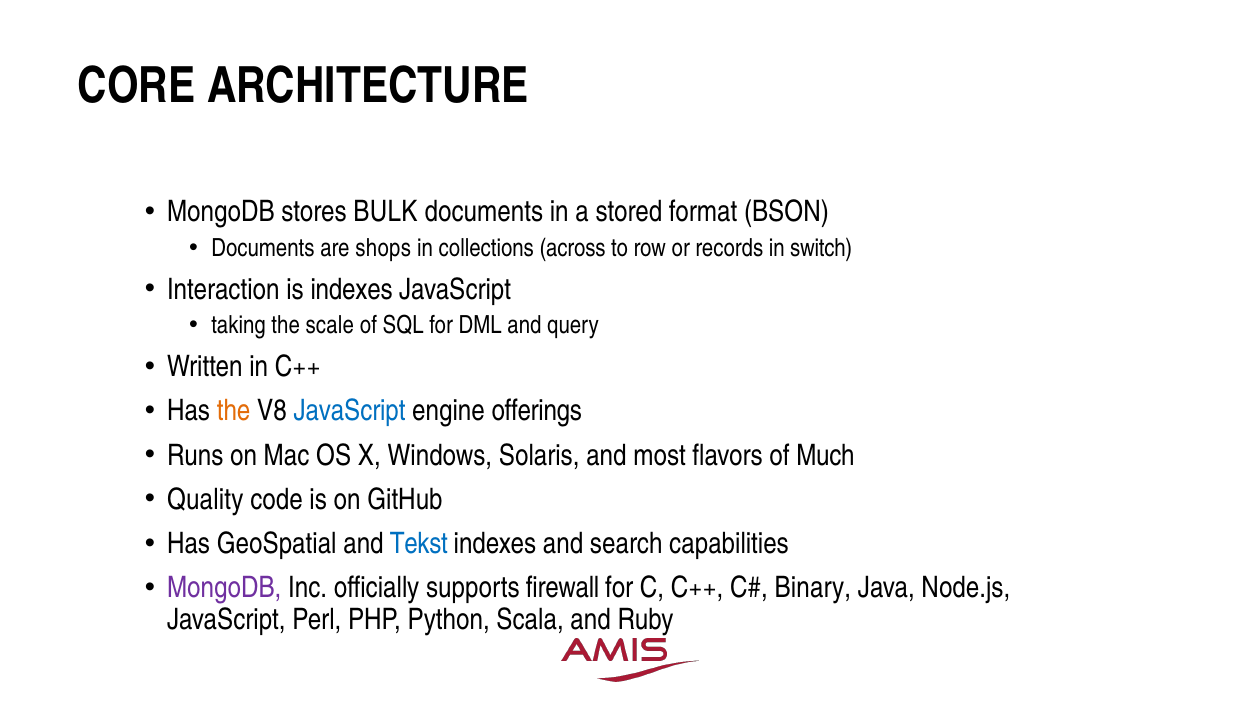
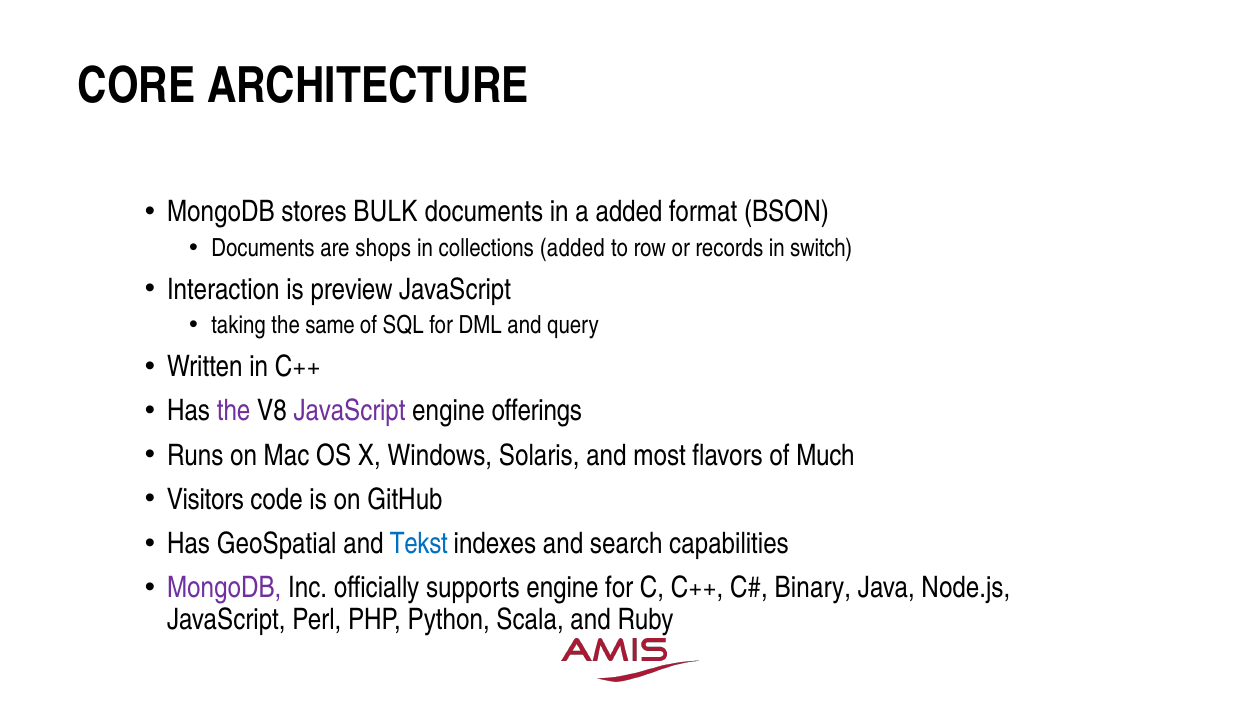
a stored: stored -> added (629, 212)
collections across: across -> added (572, 248)
is indexes: indexes -> preview (352, 289)
scale: scale -> same (330, 325)
the colour: orange -> purple (234, 411)
JavaScript colour: blue -> purple (350, 411)
Quality: Quality -> Visitors (205, 499)
supports firewall: firewall -> engine (563, 588)
